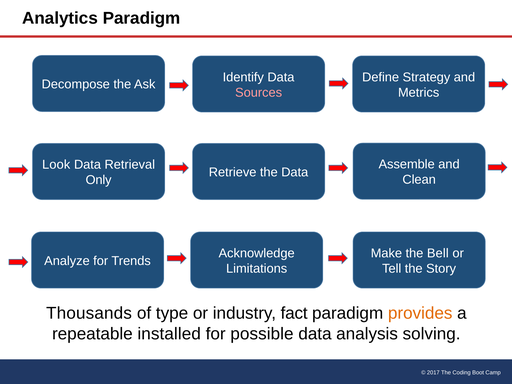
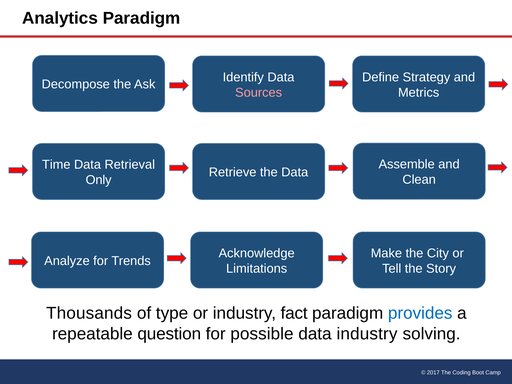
Look: Look -> Time (56, 165)
Bell: Bell -> City (438, 253)
provides colour: orange -> blue (420, 313)
installed: installed -> question (169, 334)
data analysis: analysis -> industry (367, 334)
